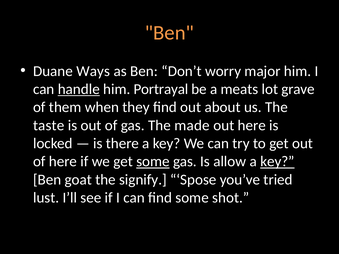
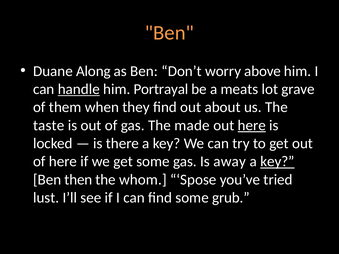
Ways: Ways -> Along (93, 71)
major: major -> above (263, 71)
here underline: none -> present (252, 125)
some underline: present -> none (153, 162)
allow: allow -> away (230, 162)
goat: goat -> then (78, 180)
signify: signify -> whom (143, 180)
shot: shot -> grub (231, 198)
